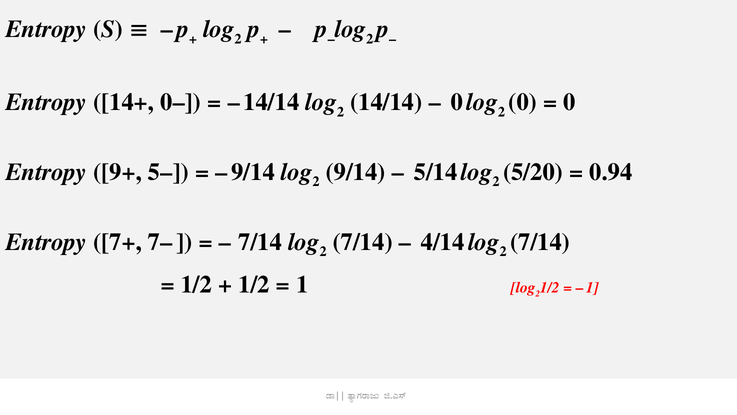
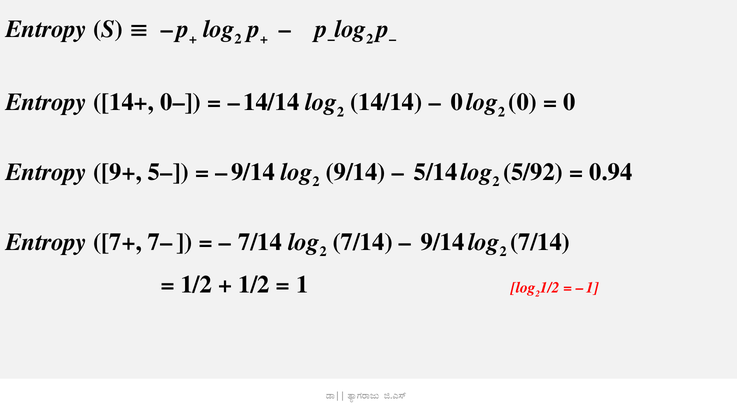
5/20: 5/20 -> 5/92 (533, 172)
4/14: 4/14 -> 9/14 (443, 242)
